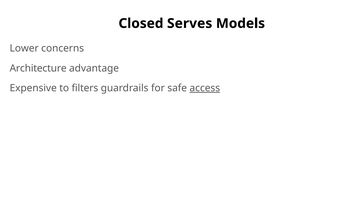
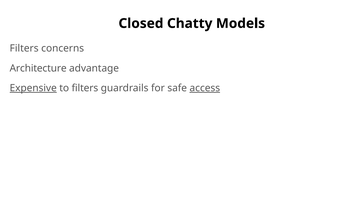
Serves: Serves -> Chatty (190, 23)
Lower: Lower -> Filters (24, 48)
Expensive underline: none -> present (33, 88)
